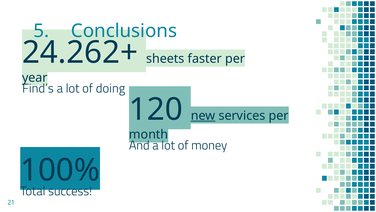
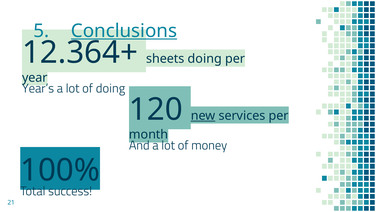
Conclusions underline: none -> present (124, 31)
24.262+: 24.262+ -> 12.364+ (80, 52)
sheets faster: faster -> doing (205, 59)
Find’s: Find’s -> Year’s (38, 88)
